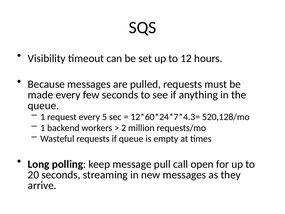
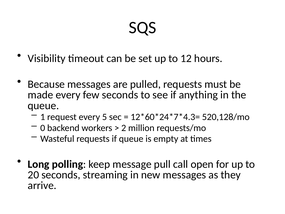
1: 1 -> 0 (43, 128)
